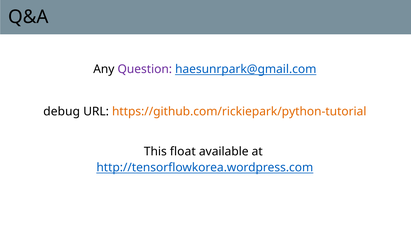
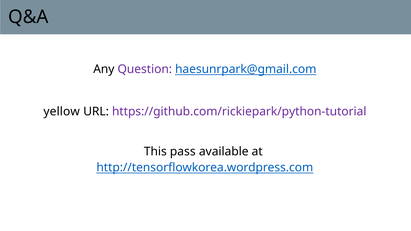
debug: debug -> yellow (62, 111)
https://github.com/rickiepark/python-tutorial colour: orange -> purple (239, 111)
float: float -> pass (183, 152)
